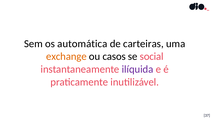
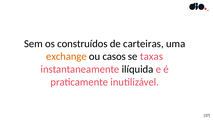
automática: automática -> construídos (82, 44)
social: social -> taxas (152, 56)
ilíquida colour: purple -> black (137, 69)
